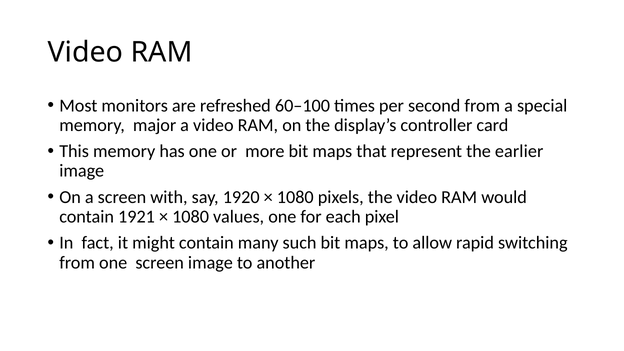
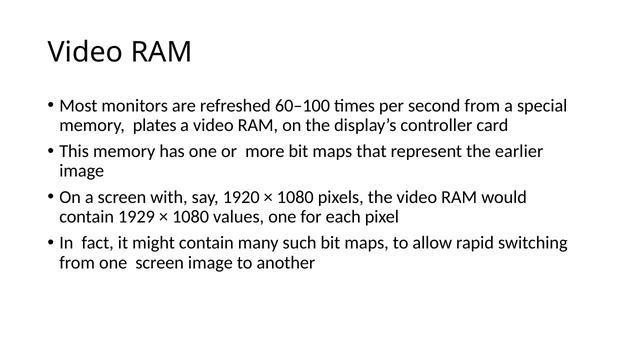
major: major -> plates (155, 125)
1921: 1921 -> 1929 (137, 217)
